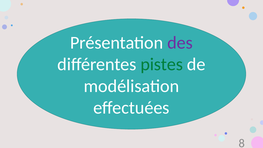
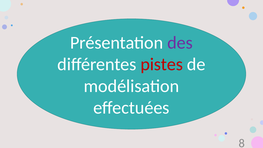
pistes colour: green -> red (162, 64)
